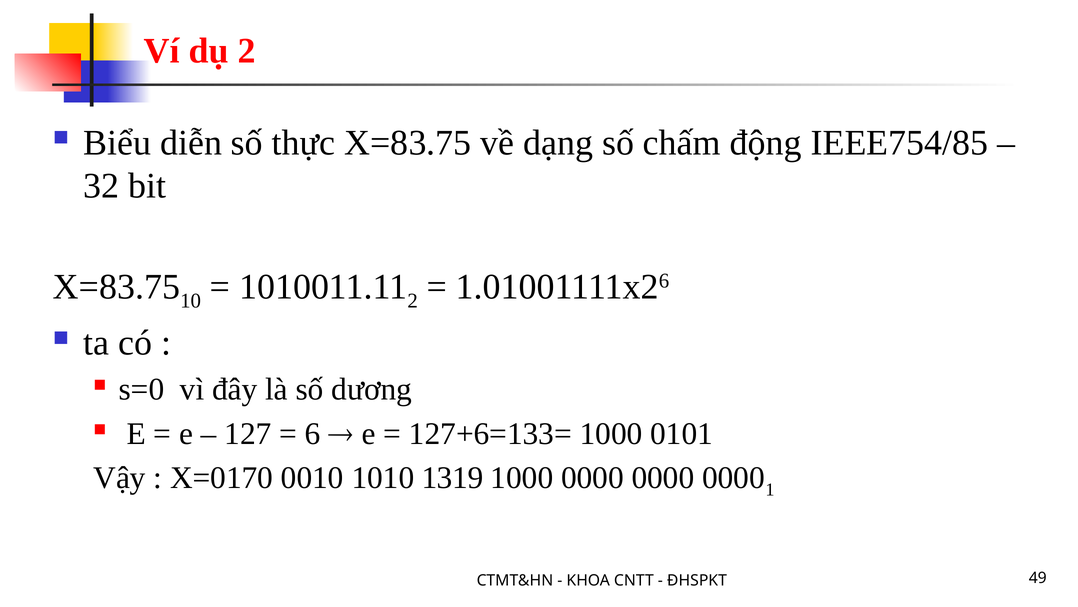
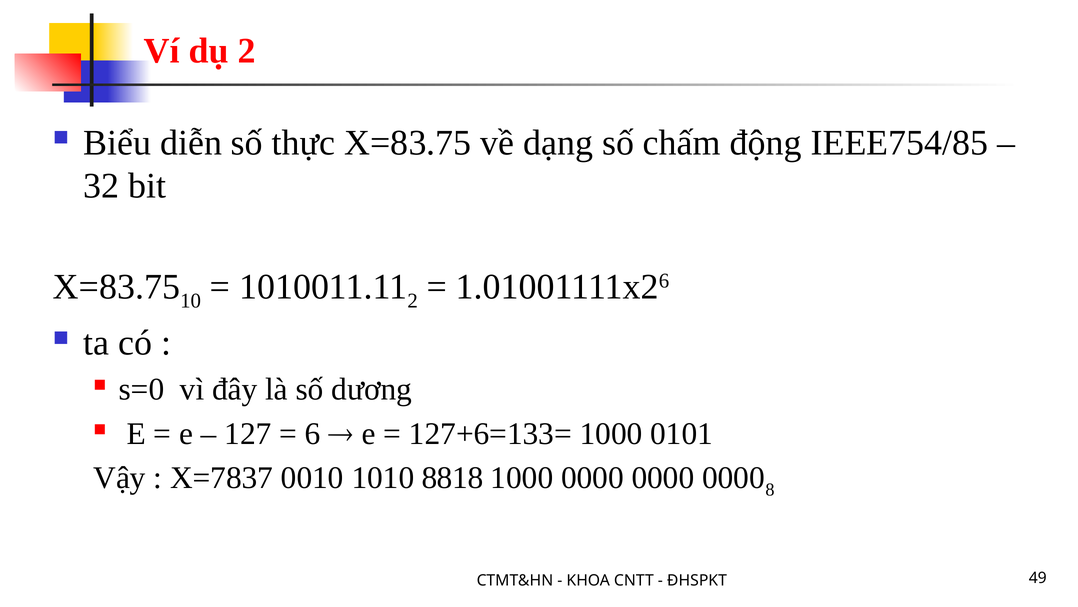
X=0170: X=0170 -> X=7837 (222, 477)
1319: 1319 -> 8818 (453, 477)
1: 1 -> 8 (770, 489)
